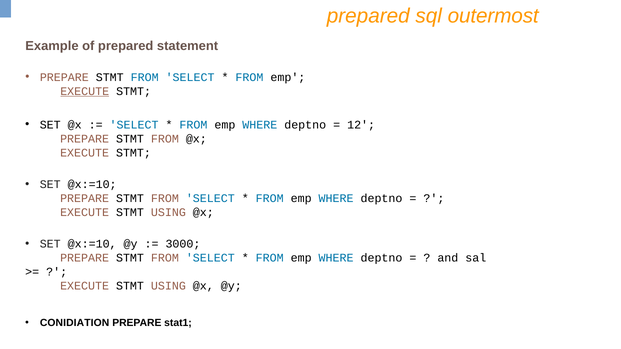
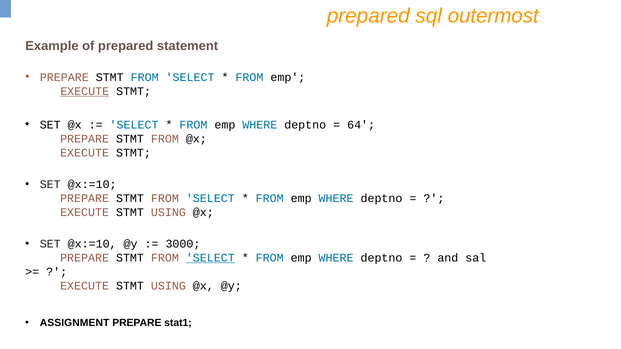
12: 12 -> 64 (361, 125)
SELECT underline: none -> present (210, 258)
CONIDIATION: CONIDIATION -> ASSIGNMENT (75, 323)
